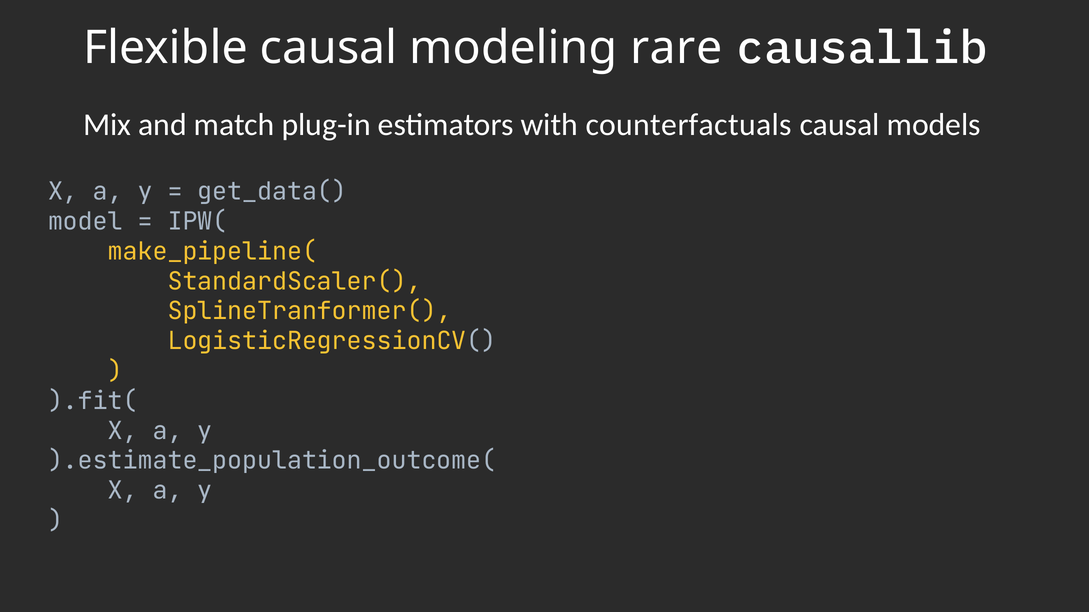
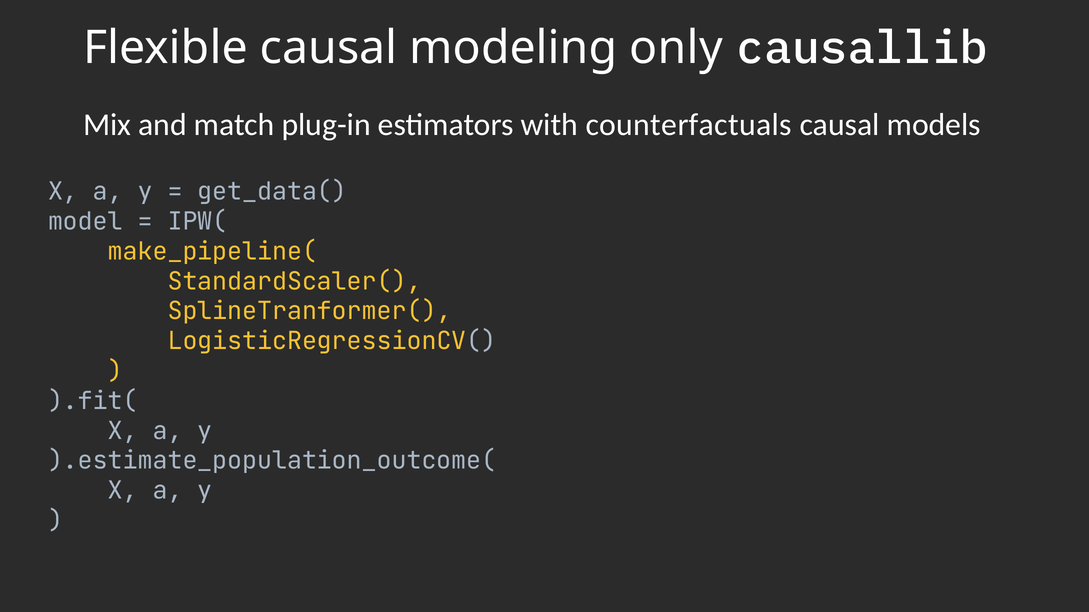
rare: rare -> only (676, 48)
